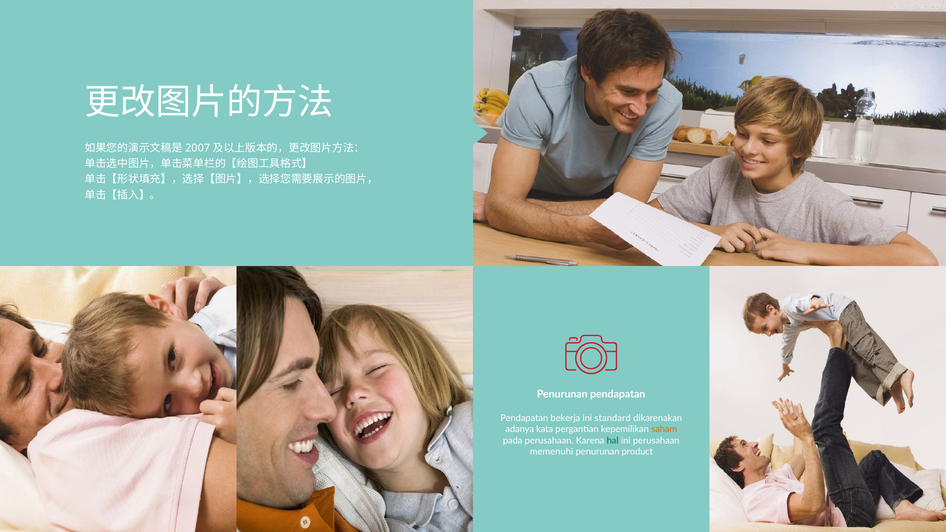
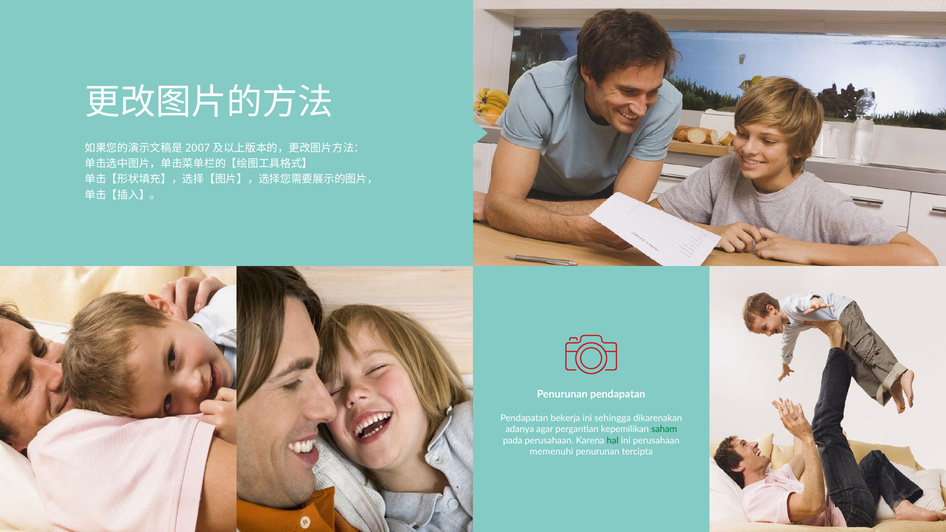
standard: standard -> sehingga (613, 418)
kata: kata -> agar (545, 430)
saham colour: orange -> green (664, 430)
product: product -> tercipta (637, 452)
